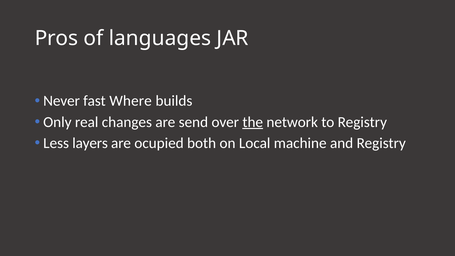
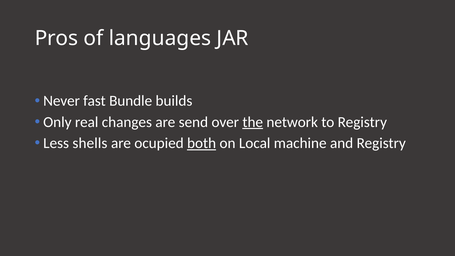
Where: Where -> Bundle (131, 101)
layers: layers -> shells (90, 143)
both underline: none -> present (202, 143)
